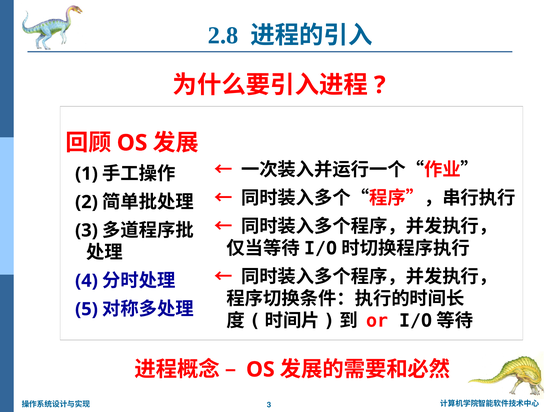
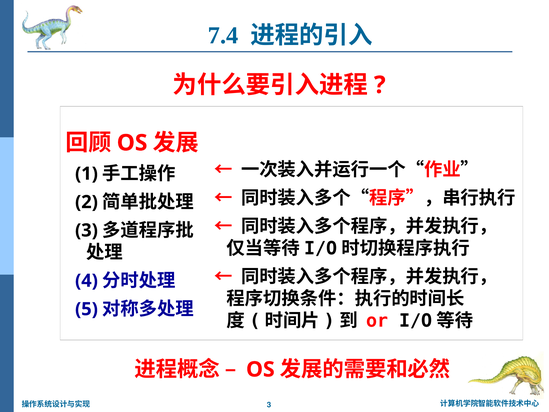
2.8: 2.8 -> 7.4 (223, 36)
